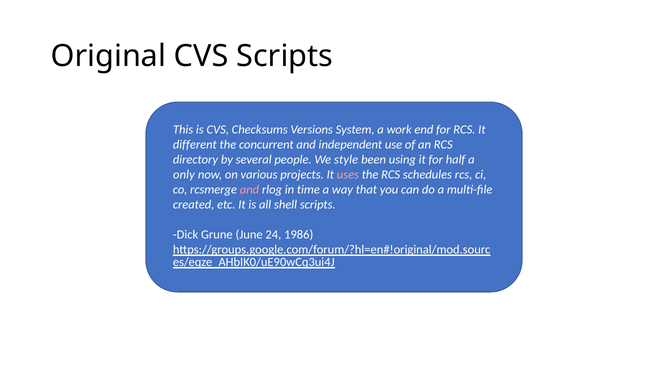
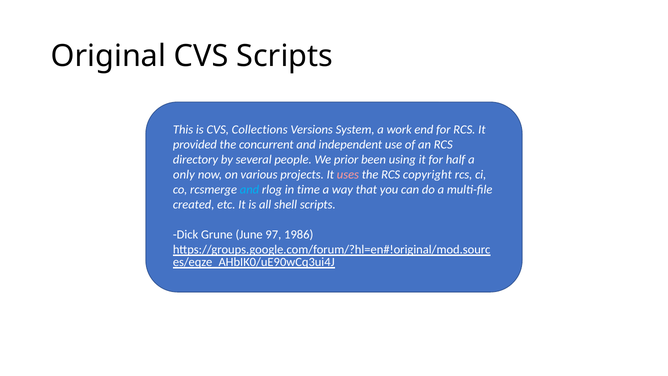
Checksums: Checksums -> Collections (260, 129)
different: different -> provided (195, 144)
style: style -> prior (346, 159)
schedules: schedules -> copyright (427, 174)
and colour: pink -> light blue (250, 189)
24: 24 -> 97 (273, 235)
